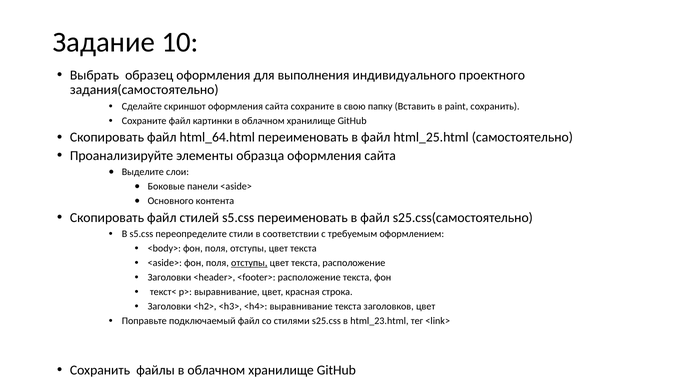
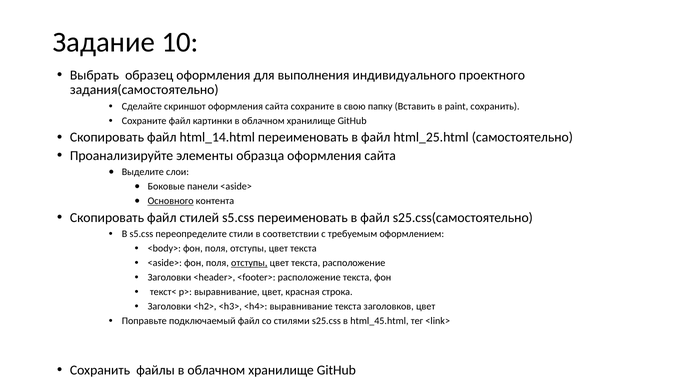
html_64.html: html_64.html -> html_14.html (217, 137)
Основного underline: none -> present (171, 201)
html_23.html: html_23.html -> html_45.html (379, 321)
